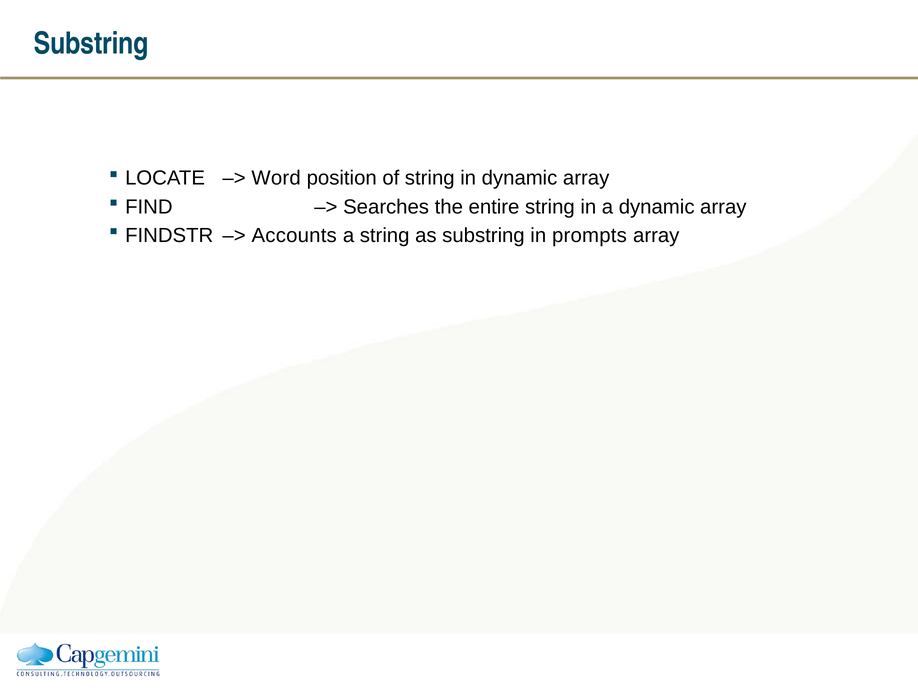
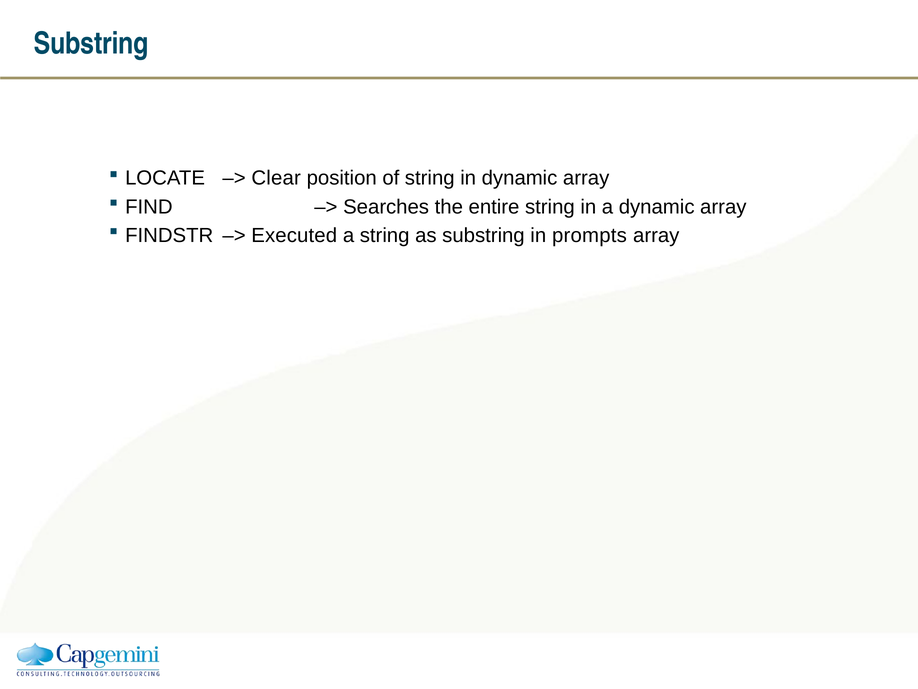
Word: Word -> Clear (276, 178)
Accounts: Accounts -> Executed (294, 235)
